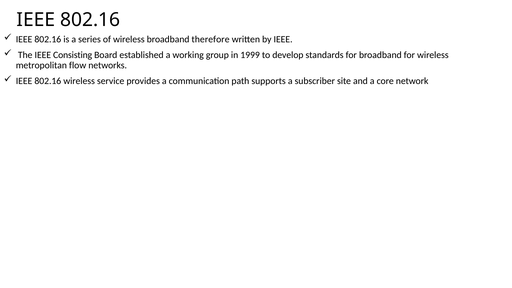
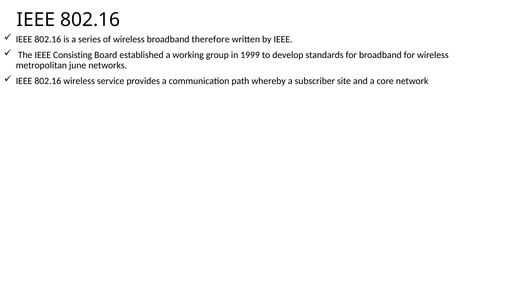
flow: flow -> june (78, 65)
supports: supports -> whereby (269, 81)
